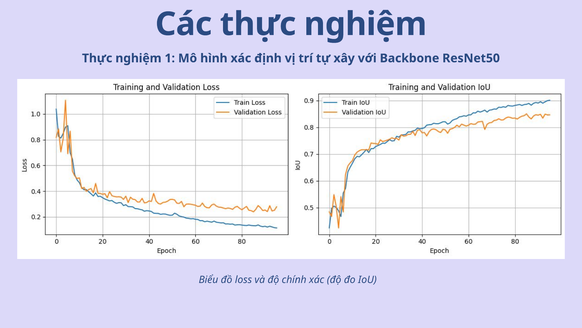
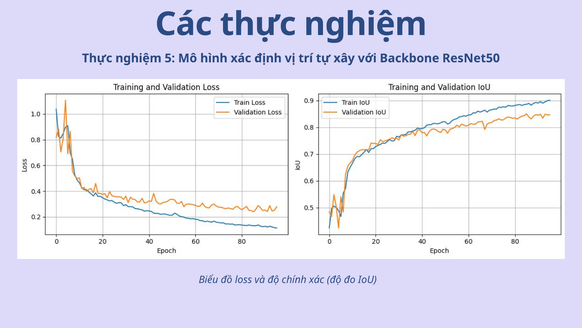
1: 1 -> 5 (170, 58)
